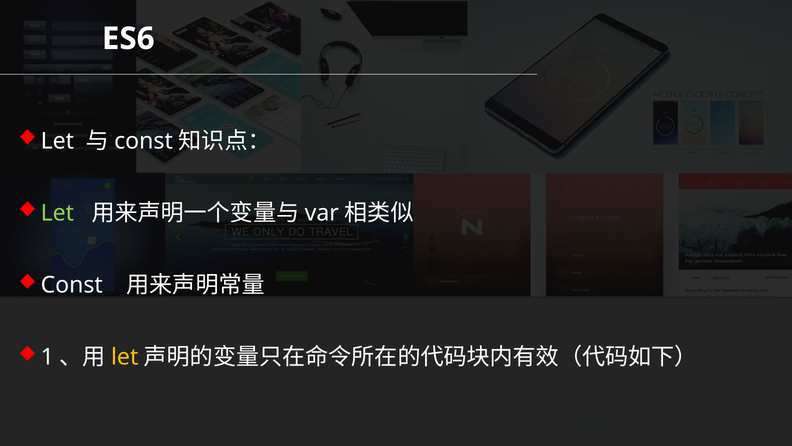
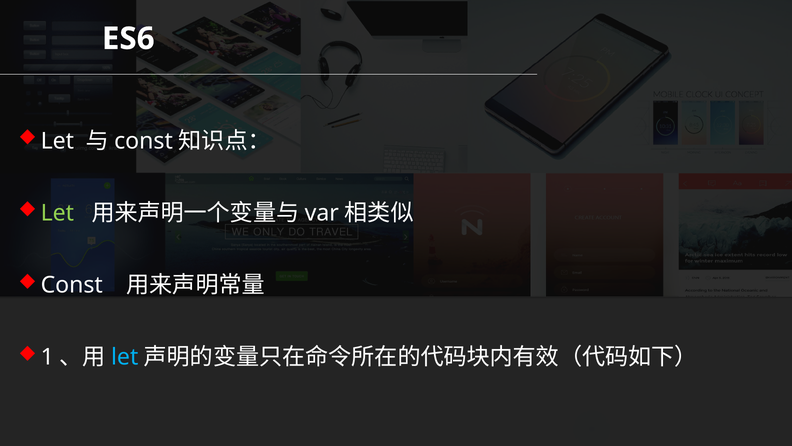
let colour: yellow -> light blue (125, 357)
